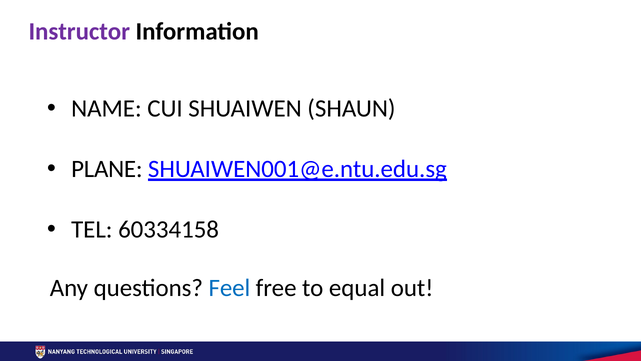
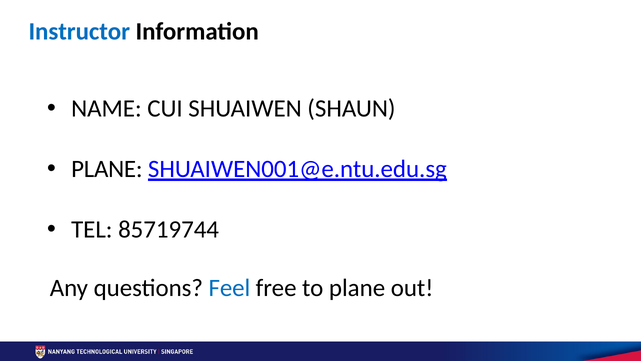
Instructor colour: purple -> blue (79, 32)
60334158: 60334158 -> 85719744 (169, 229)
to equal: equal -> plane (357, 288)
